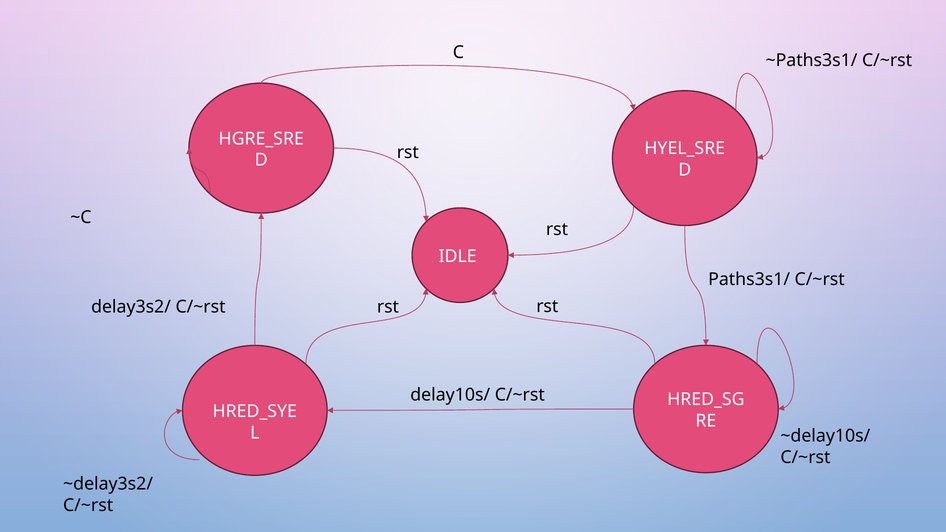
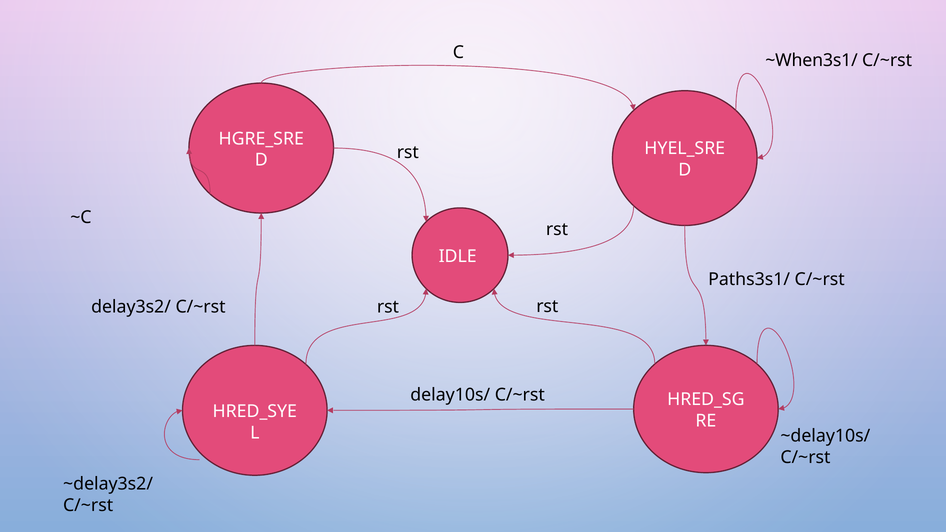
~Paths3s1/: ~Paths3s1/ -> ~When3s1/ (812, 60)
